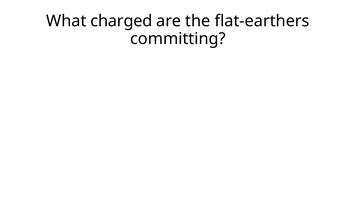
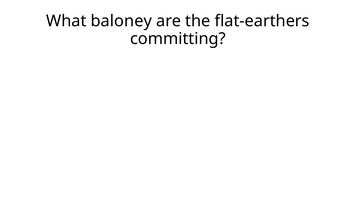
charged: charged -> baloney (121, 21)
